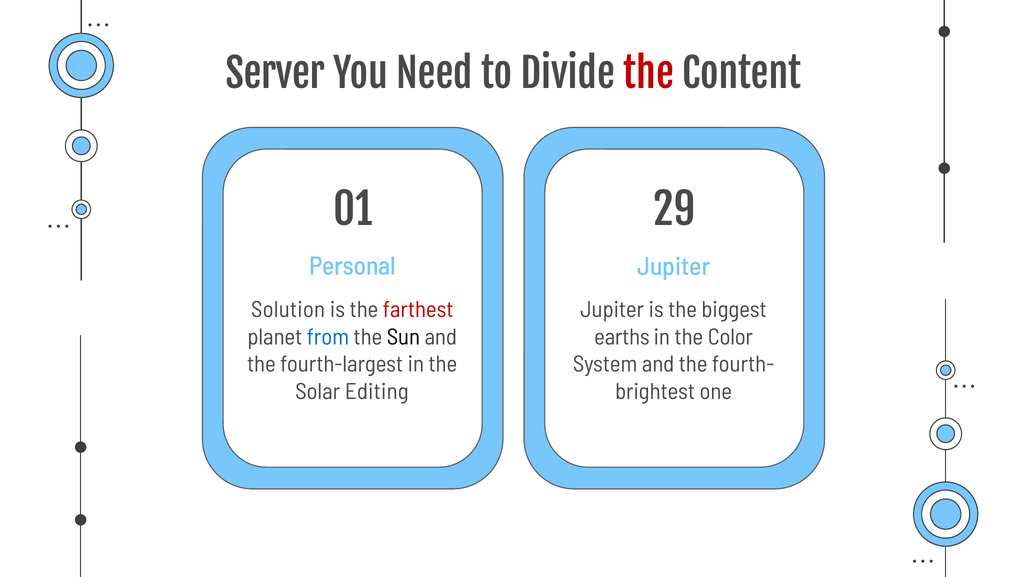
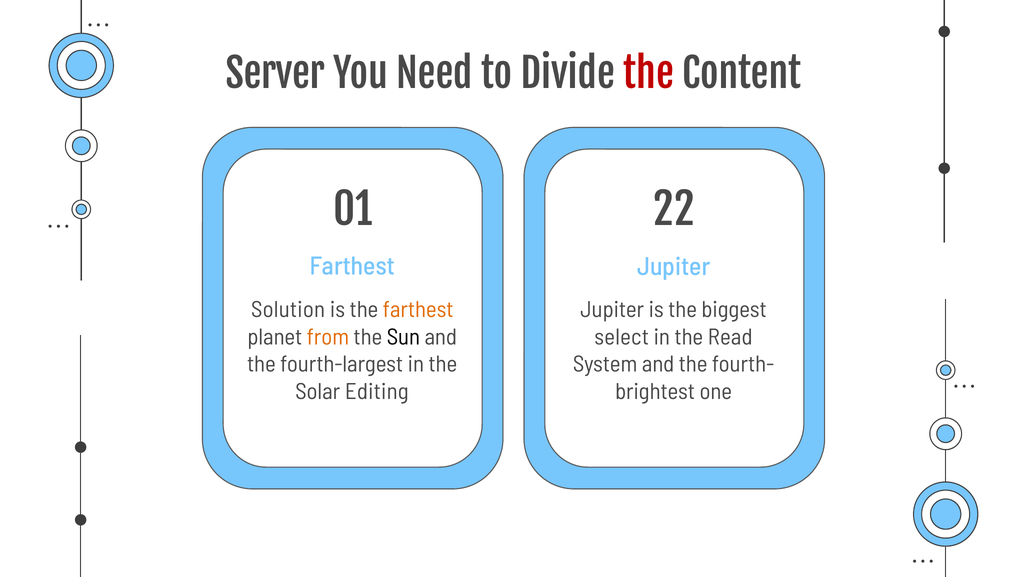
29: 29 -> 22 (674, 211)
Personal: Personal -> Farthest (352, 267)
farthest colour: red -> orange (418, 310)
from colour: blue -> orange (328, 337)
earths: earths -> select (622, 337)
Color: Color -> Read (730, 337)
